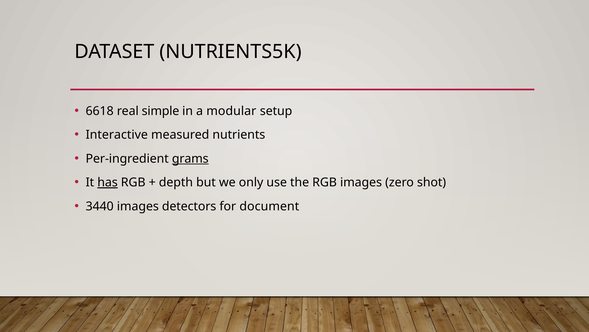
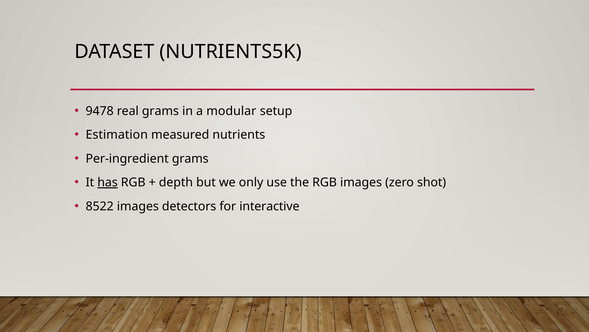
6618: 6618 -> 9478 (100, 111)
real simple: simple -> grams (160, 111)
Interactive: Interactive -> Estimation (117, 135)
grams underline: present -> none (190, 158)
3440: 3440 -> 8522 (100, 206)
document: document -> interactive (269, 206)
